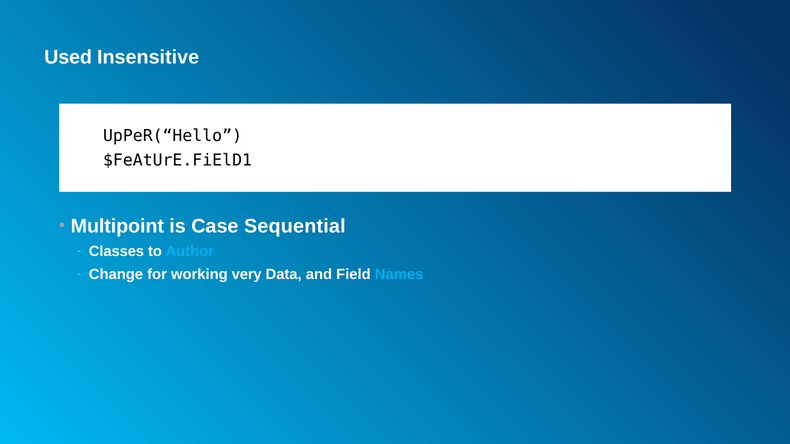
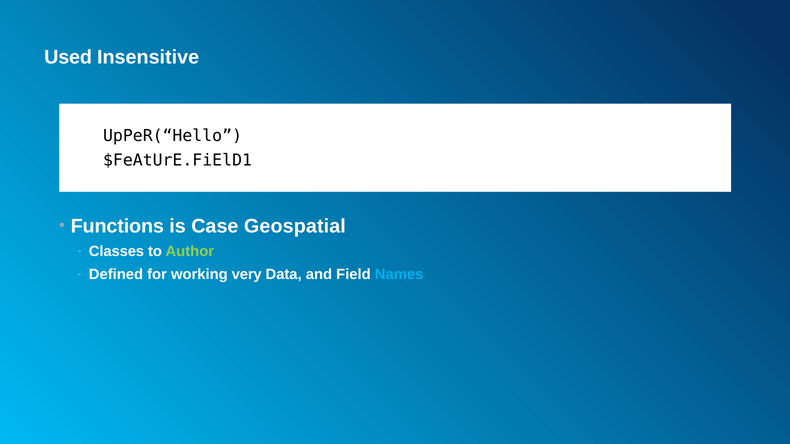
Multipoint: Multipoint -> Functions (117, 226)
Sequential: Sequential -> Geospatial (295, 226)
Author colour: light blue -> light green (190, 252)
Change: Change -> Defined (116, 274)
